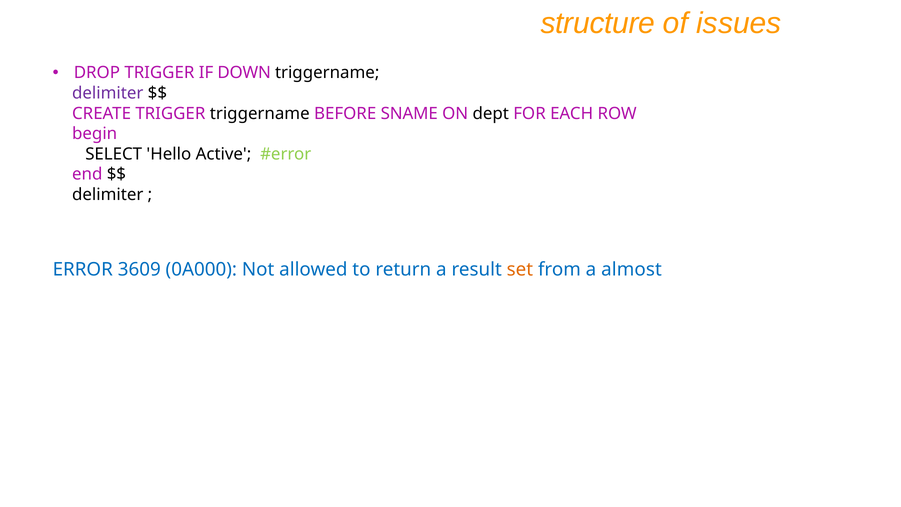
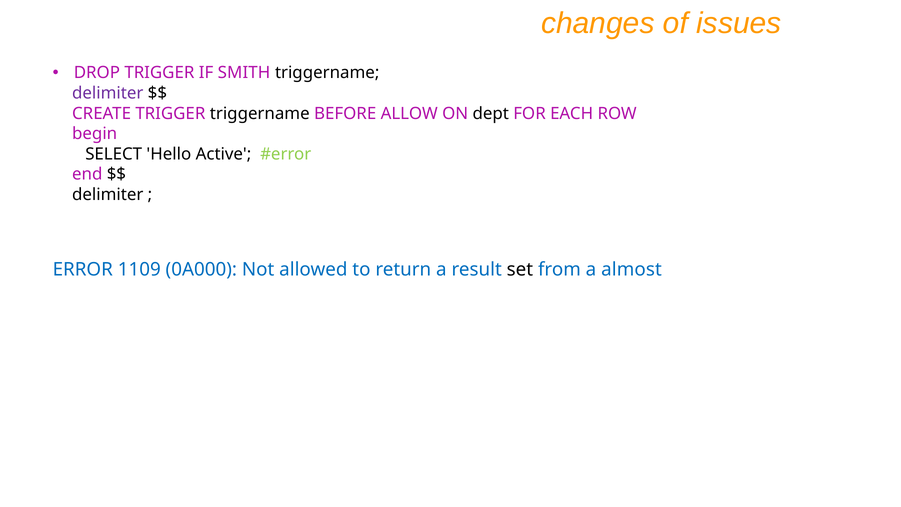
structure: structure -> changes (598, 23)
DOWN: DOWN -> SMITH (244, 73)
SNAME: SNAME -> ALLOW (409, 113)
3609: 3609 -> 1109 (139, 269)
set colour: orange -> black (520, 269)
